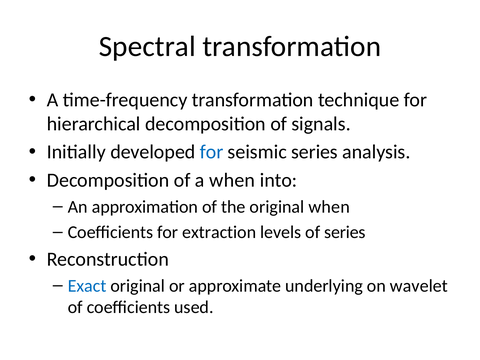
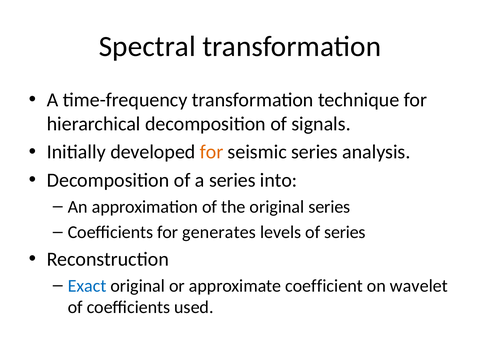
for colour: blue -> orange (212, 152)
a when: when -> series (232, 180)
original when: when -> series (329, 207)
extraction: extraction -> generates (219, 232)
underlying: underlying -> coefficient (324, 286)
